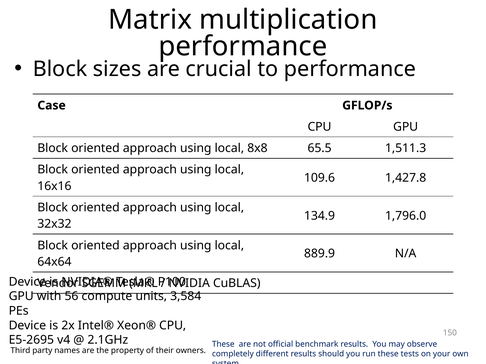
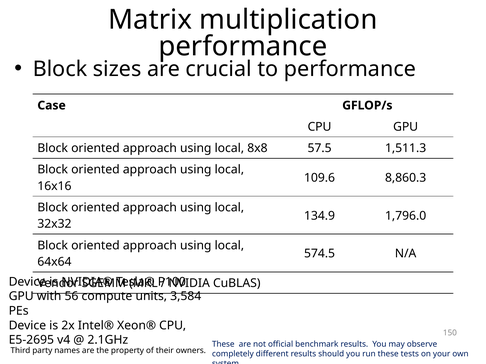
65.5: 65.5 -> 57.5 (320, 148)
1,427.8: 1,427.8 -> 8,860.3 (406, 178)
889.9: 889.9 -> 574.5 (320, 254)
